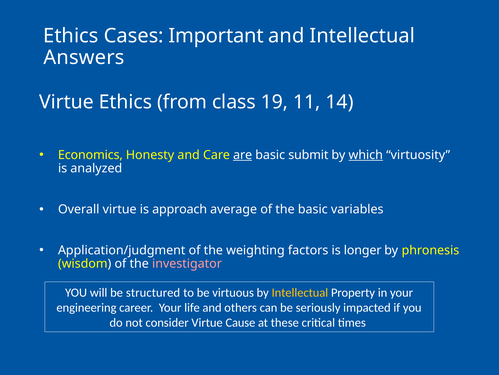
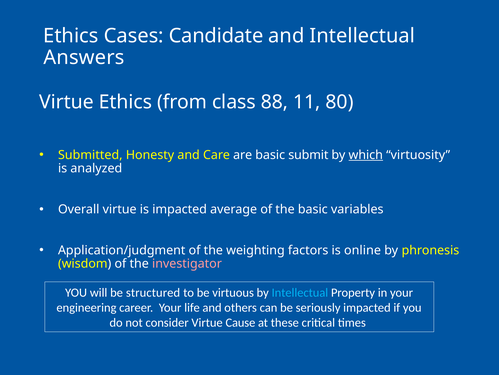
Important: Important -> Candidate (216, 36)
19: 19 -> 88 (274, 102)
14: 14 -> 80 (340, 102)
Economics: Economics -> Submitted (90, 155)
are underline: present -> none (243, 155)
is approach: approach -> impacted (180, 209)
longer: longer -> online (363, 250)
Intellectual colour: yellow -> light blue (300, 292)
